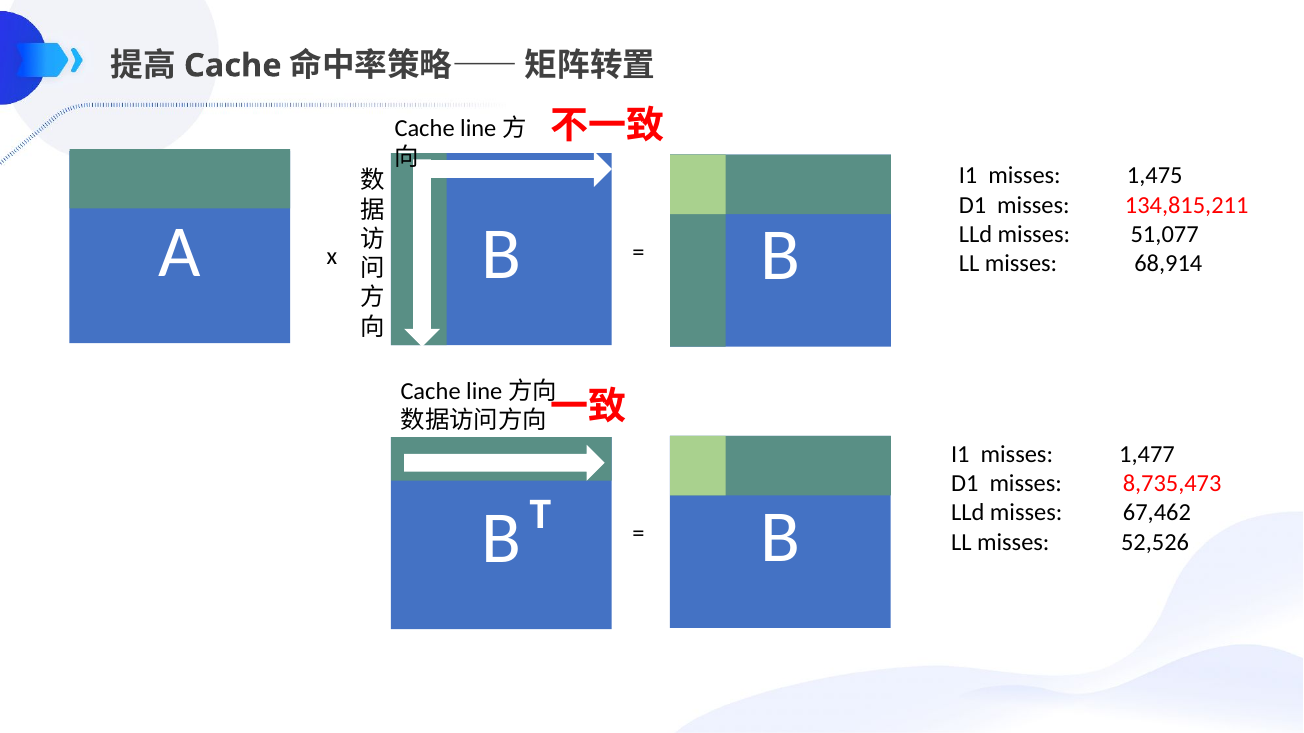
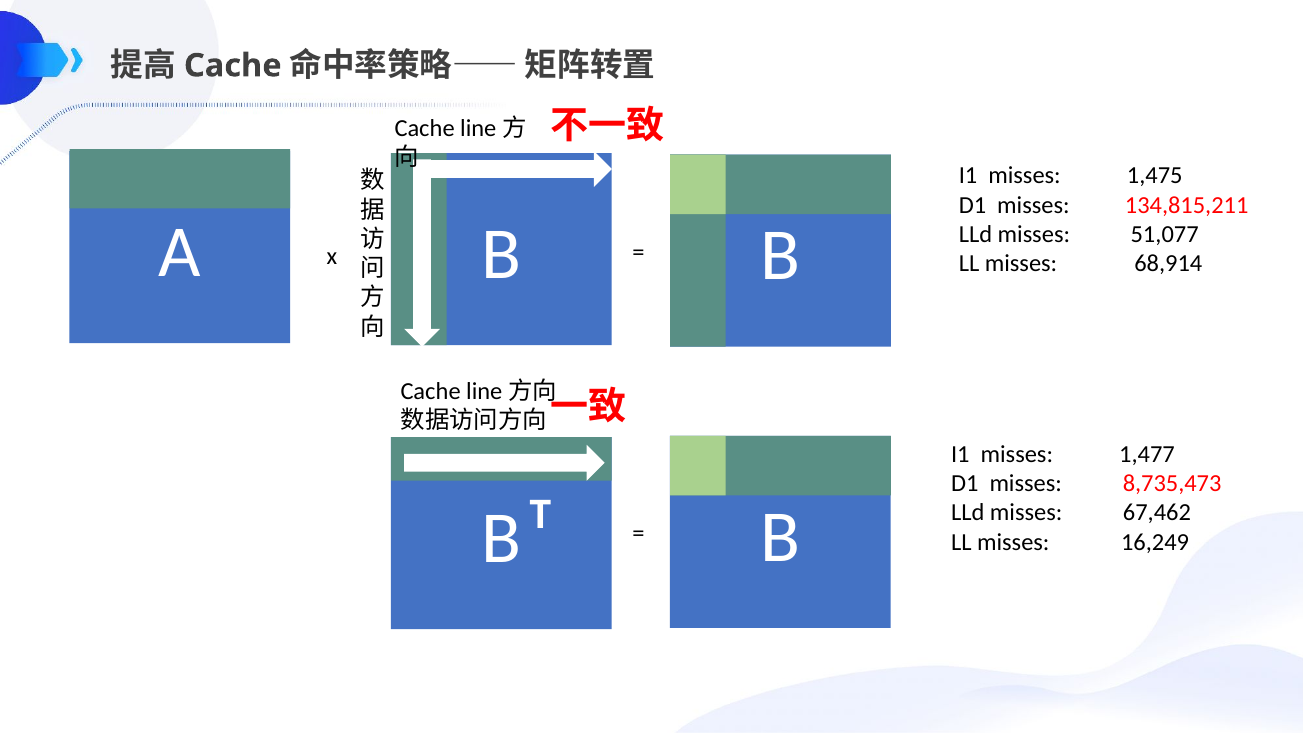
52,526: 52,526 -> 16,249 (1155, 542)
